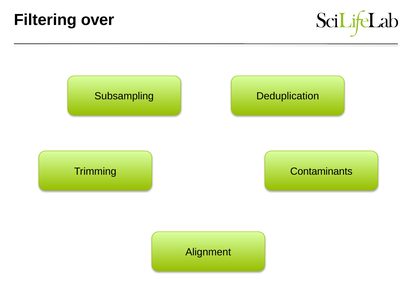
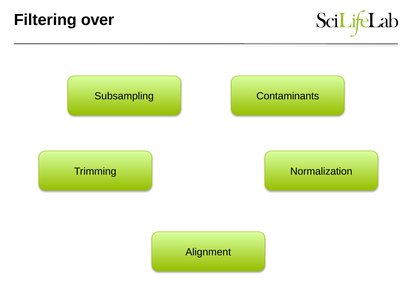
Deduplication: Deduplication -> Contaminants (288, 96)
Contaminants: Contaminants -> Normalization (321, 171)
